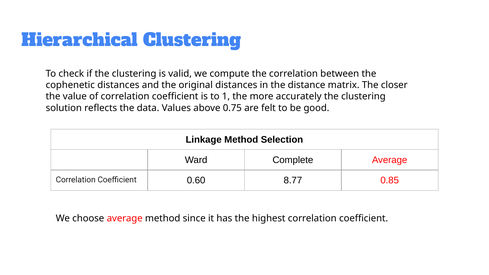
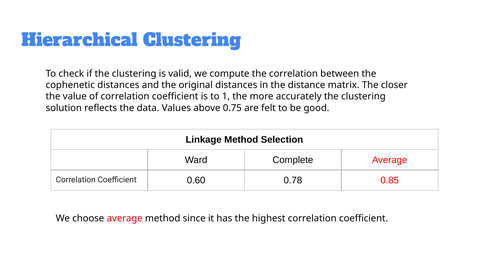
8.77: 8.77 -> 0.78 (293, 180)
